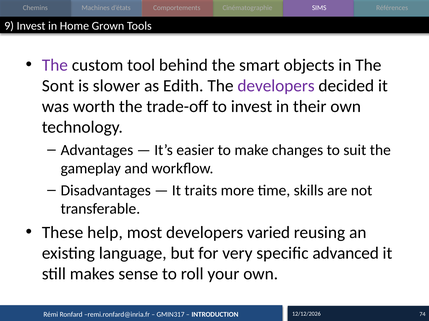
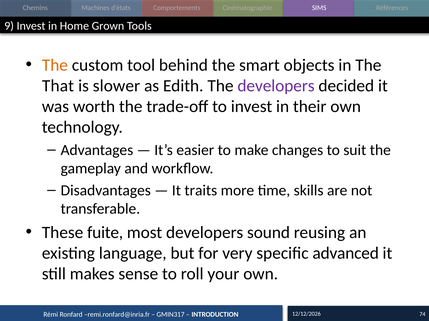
The colour: purple -> orange (55, 65)
Sont: Sont -> That (58, 86)
help: help -> fuite (105, 233)
varied: varied -> sound (268, 233)
